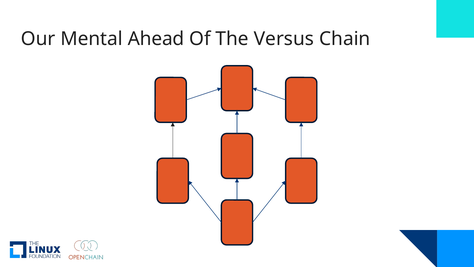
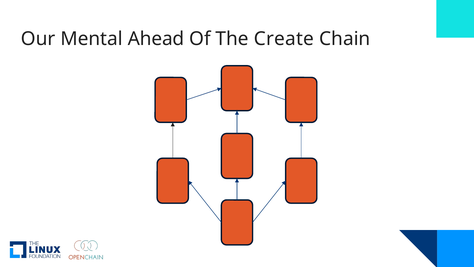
Versus: Versus -> Create (284, 39)
